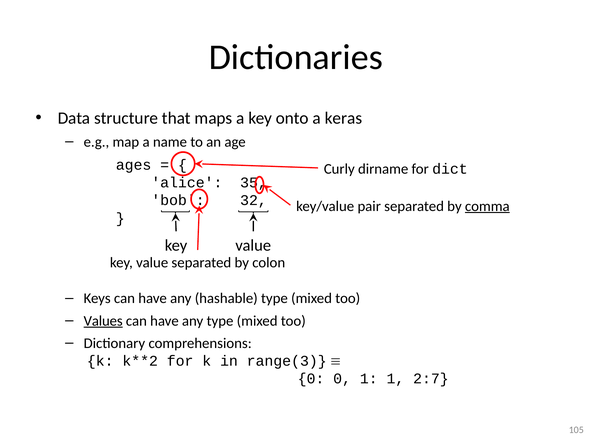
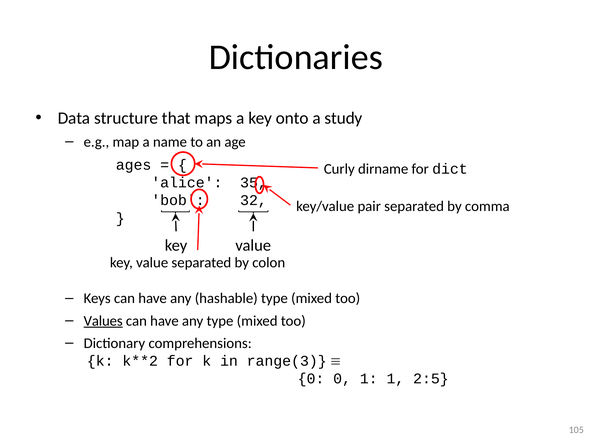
keras: keras -> study (343, 118)
comma underline: present -> none (487, 206)
2:7: 2:7 -> 2:5 (431, 379)
